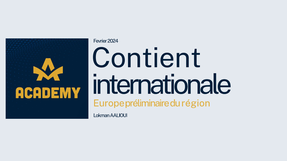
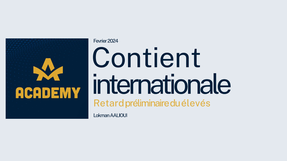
Europe: Europe -> Retard (109, 104)
région: région -> élevés (196, 104)
